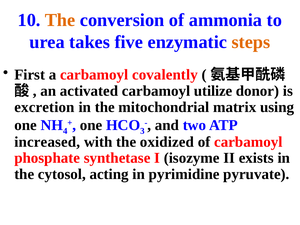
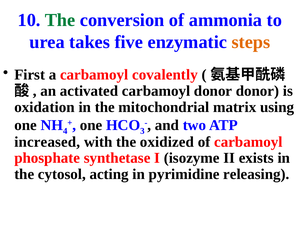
The colour: orange -> green (60, 20)
carbamoyl utilize: utilize -> donor (213, 91)
excretion: excretion -> oxidation (44, 107)
pyruvate: pyruvate -> releasing (256, 174)
